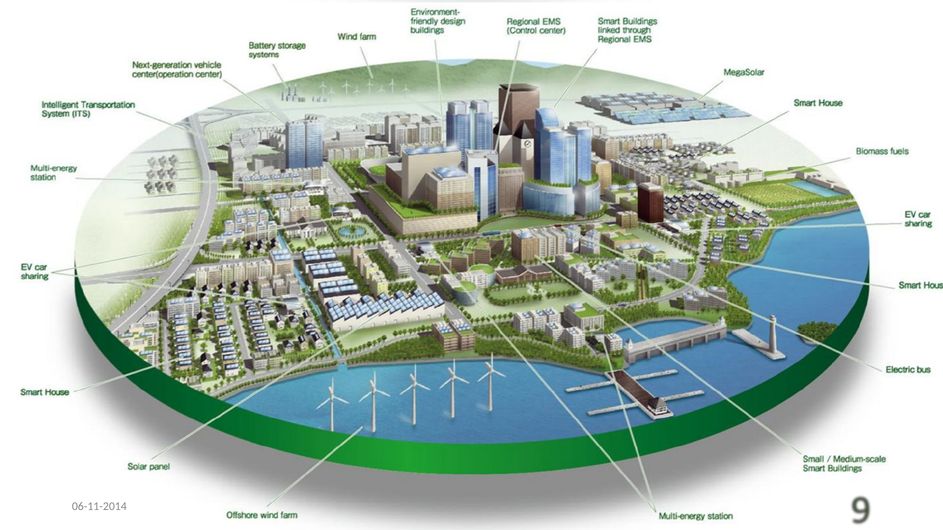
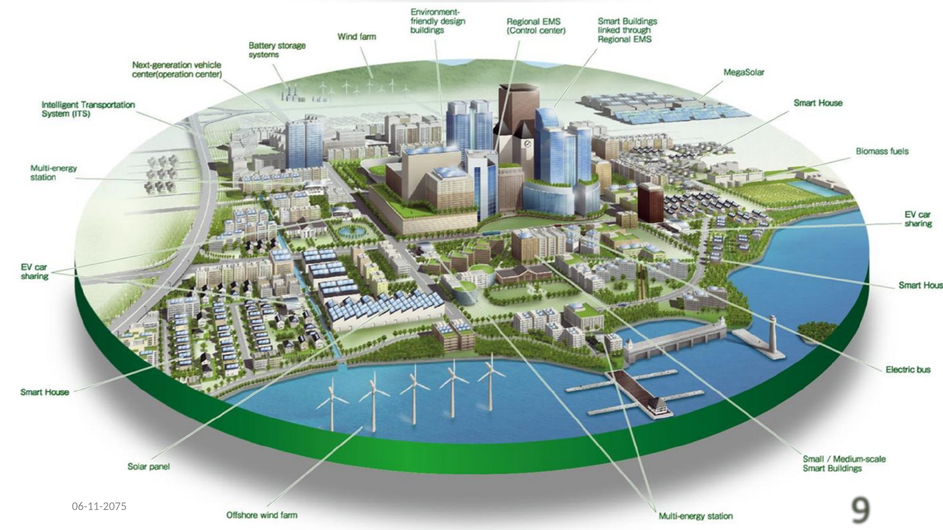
06-11-2014: 06-11-2014 -> 06-11-2075 (99, 507)
